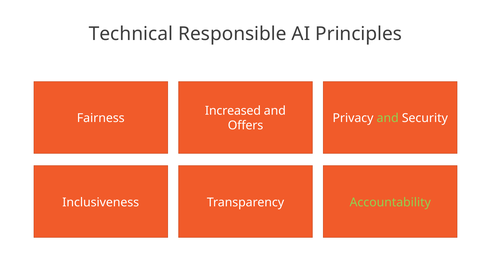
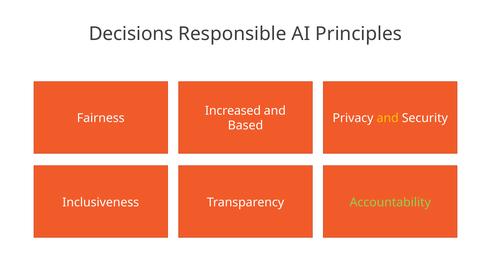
Technical: Technical -> Decisions (131, 34)
and colour: light green -> yellow (388, 118)
Offers: Offers -> Based (245, 126)
